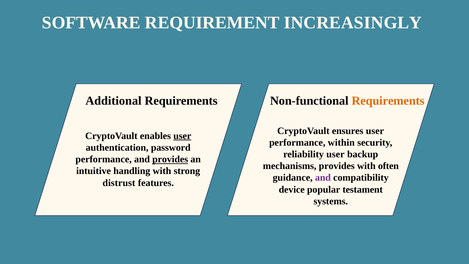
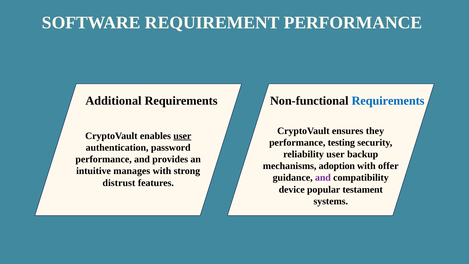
REQUIREMENT INCREASINGLY: INCREASINGLY -> PERFORMANCE (353, 23)
Requirements colour: orange -> blue (388, 101)
ensures user: user -> they (375, 131)
within: within -> testing (341, 142)
provides underline: present -> none (170, 159)
mechanisms provides: provides -> adoption (337, 166)
often: often -> offer (388, 166)
handling: handling -> manages (132, 171)
